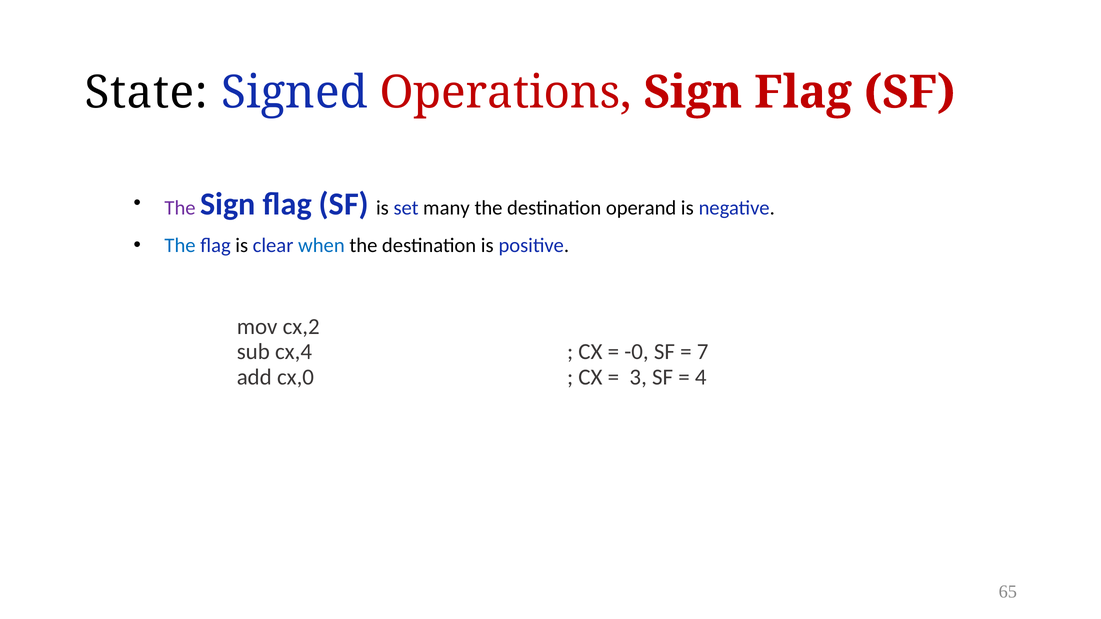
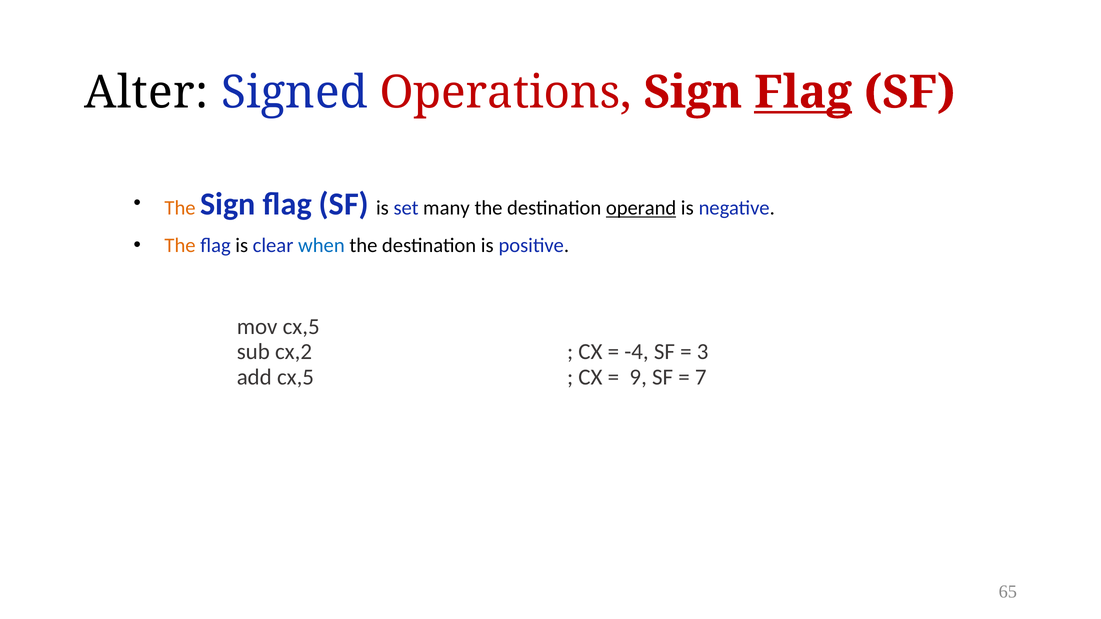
State: State -> Alter (146, 93)
Flag underline: none -> present (803, 93)
The colour: purple -> orange (180, 208)
operand underline: none -> present (641, 208)
The colour: blue -> orange (180, 246)
mov cx,2: cx,2 -> cx,5 (301, 327)
cx,4: cx,4 -> cx,2 (294, 352)
-0: -0 -> -4 (636, 352)
7: 7 -> 3 (703, 352)
add cx,0: cx,0 -> cx,5 (296, 377)
3: 3 -> 9 (638, 377)
4: 4 -> 7 (701, 377)
